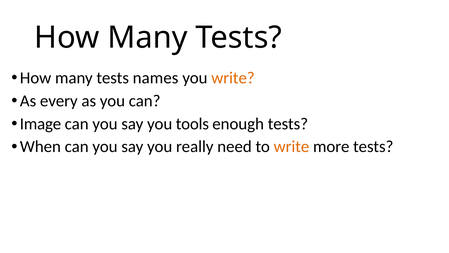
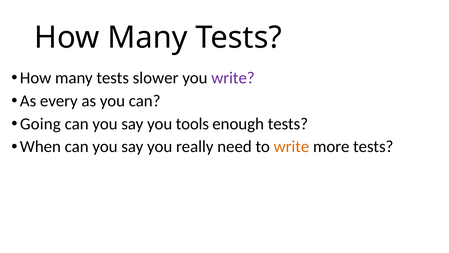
names: names -> slower (156, 78)
write colour: orange -> purple (233, 78)
Image: Image -> Going (40, 124)
